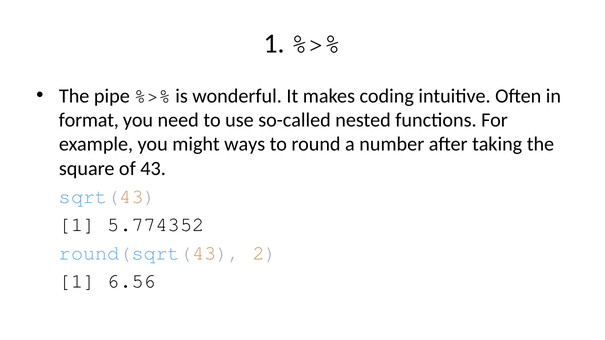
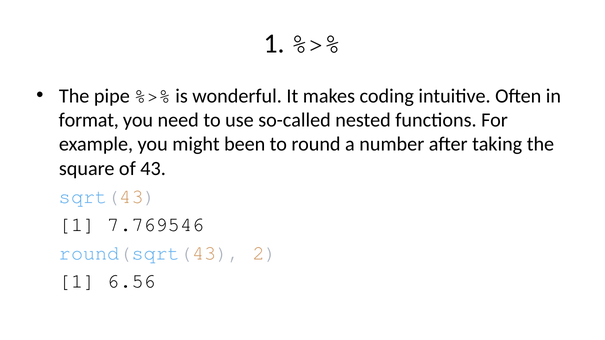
ways: ways -> been (245, 144)
5.774352: 5.774352 -> 7.769546 (156, 225)
